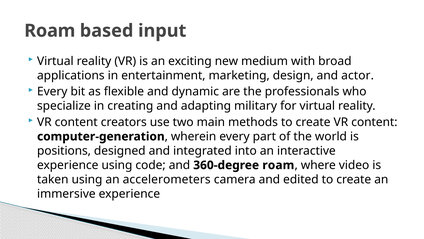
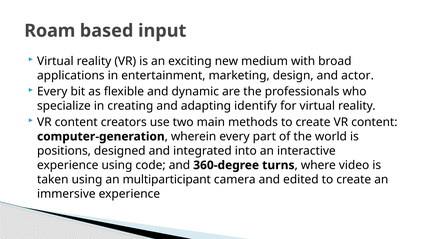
military: military -> identify (256, 106)
360-degree roam: roam -> turns (278, 165)
accelerometers: accelerometers -> multiparticipant (167, 179)
